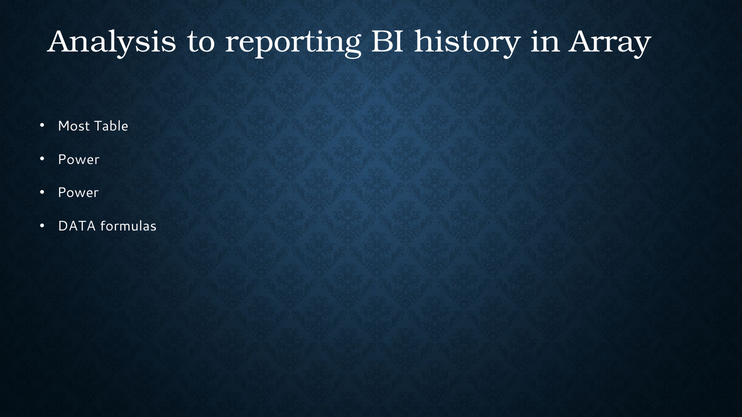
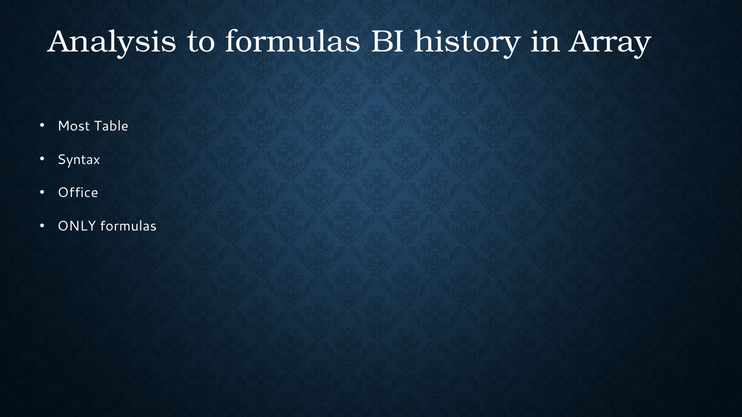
to reporting: reporting -> formulas (293, 42)
Power: Power -> Syntax (79, 160)
Power: Power -> Office (78, 193)
DATA: DATA -> ONLY (77, 226)
